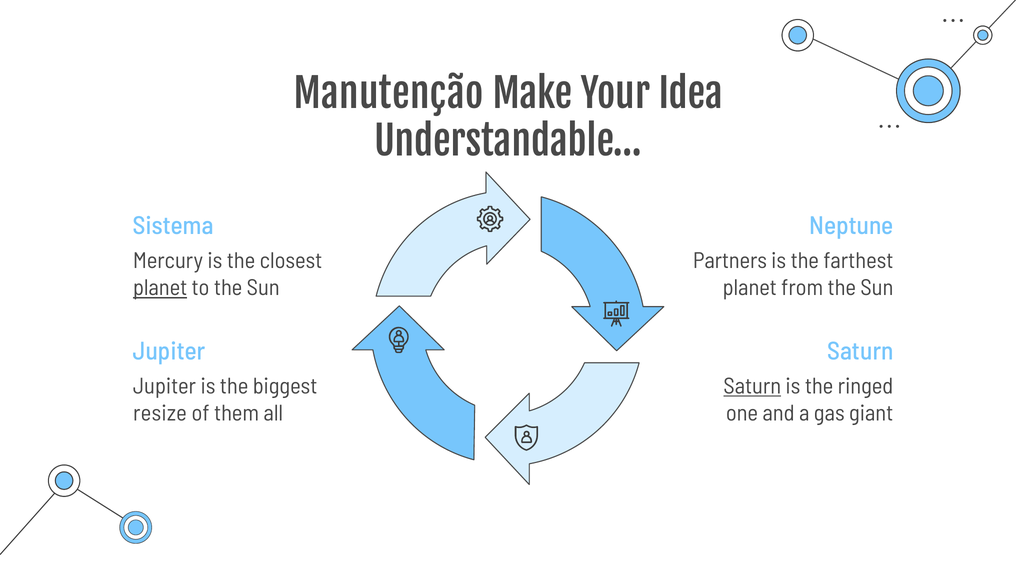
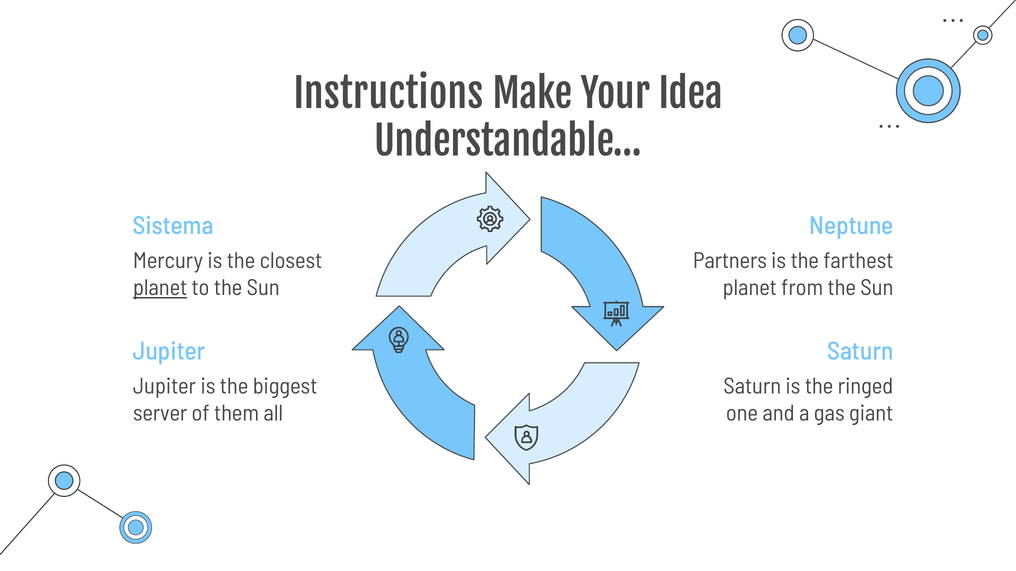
Manutenção: Manutenção -> Instructions (388, 95)
Saturn underline: present -> none (752, 387)
resize: resize -> server (160, 414)
